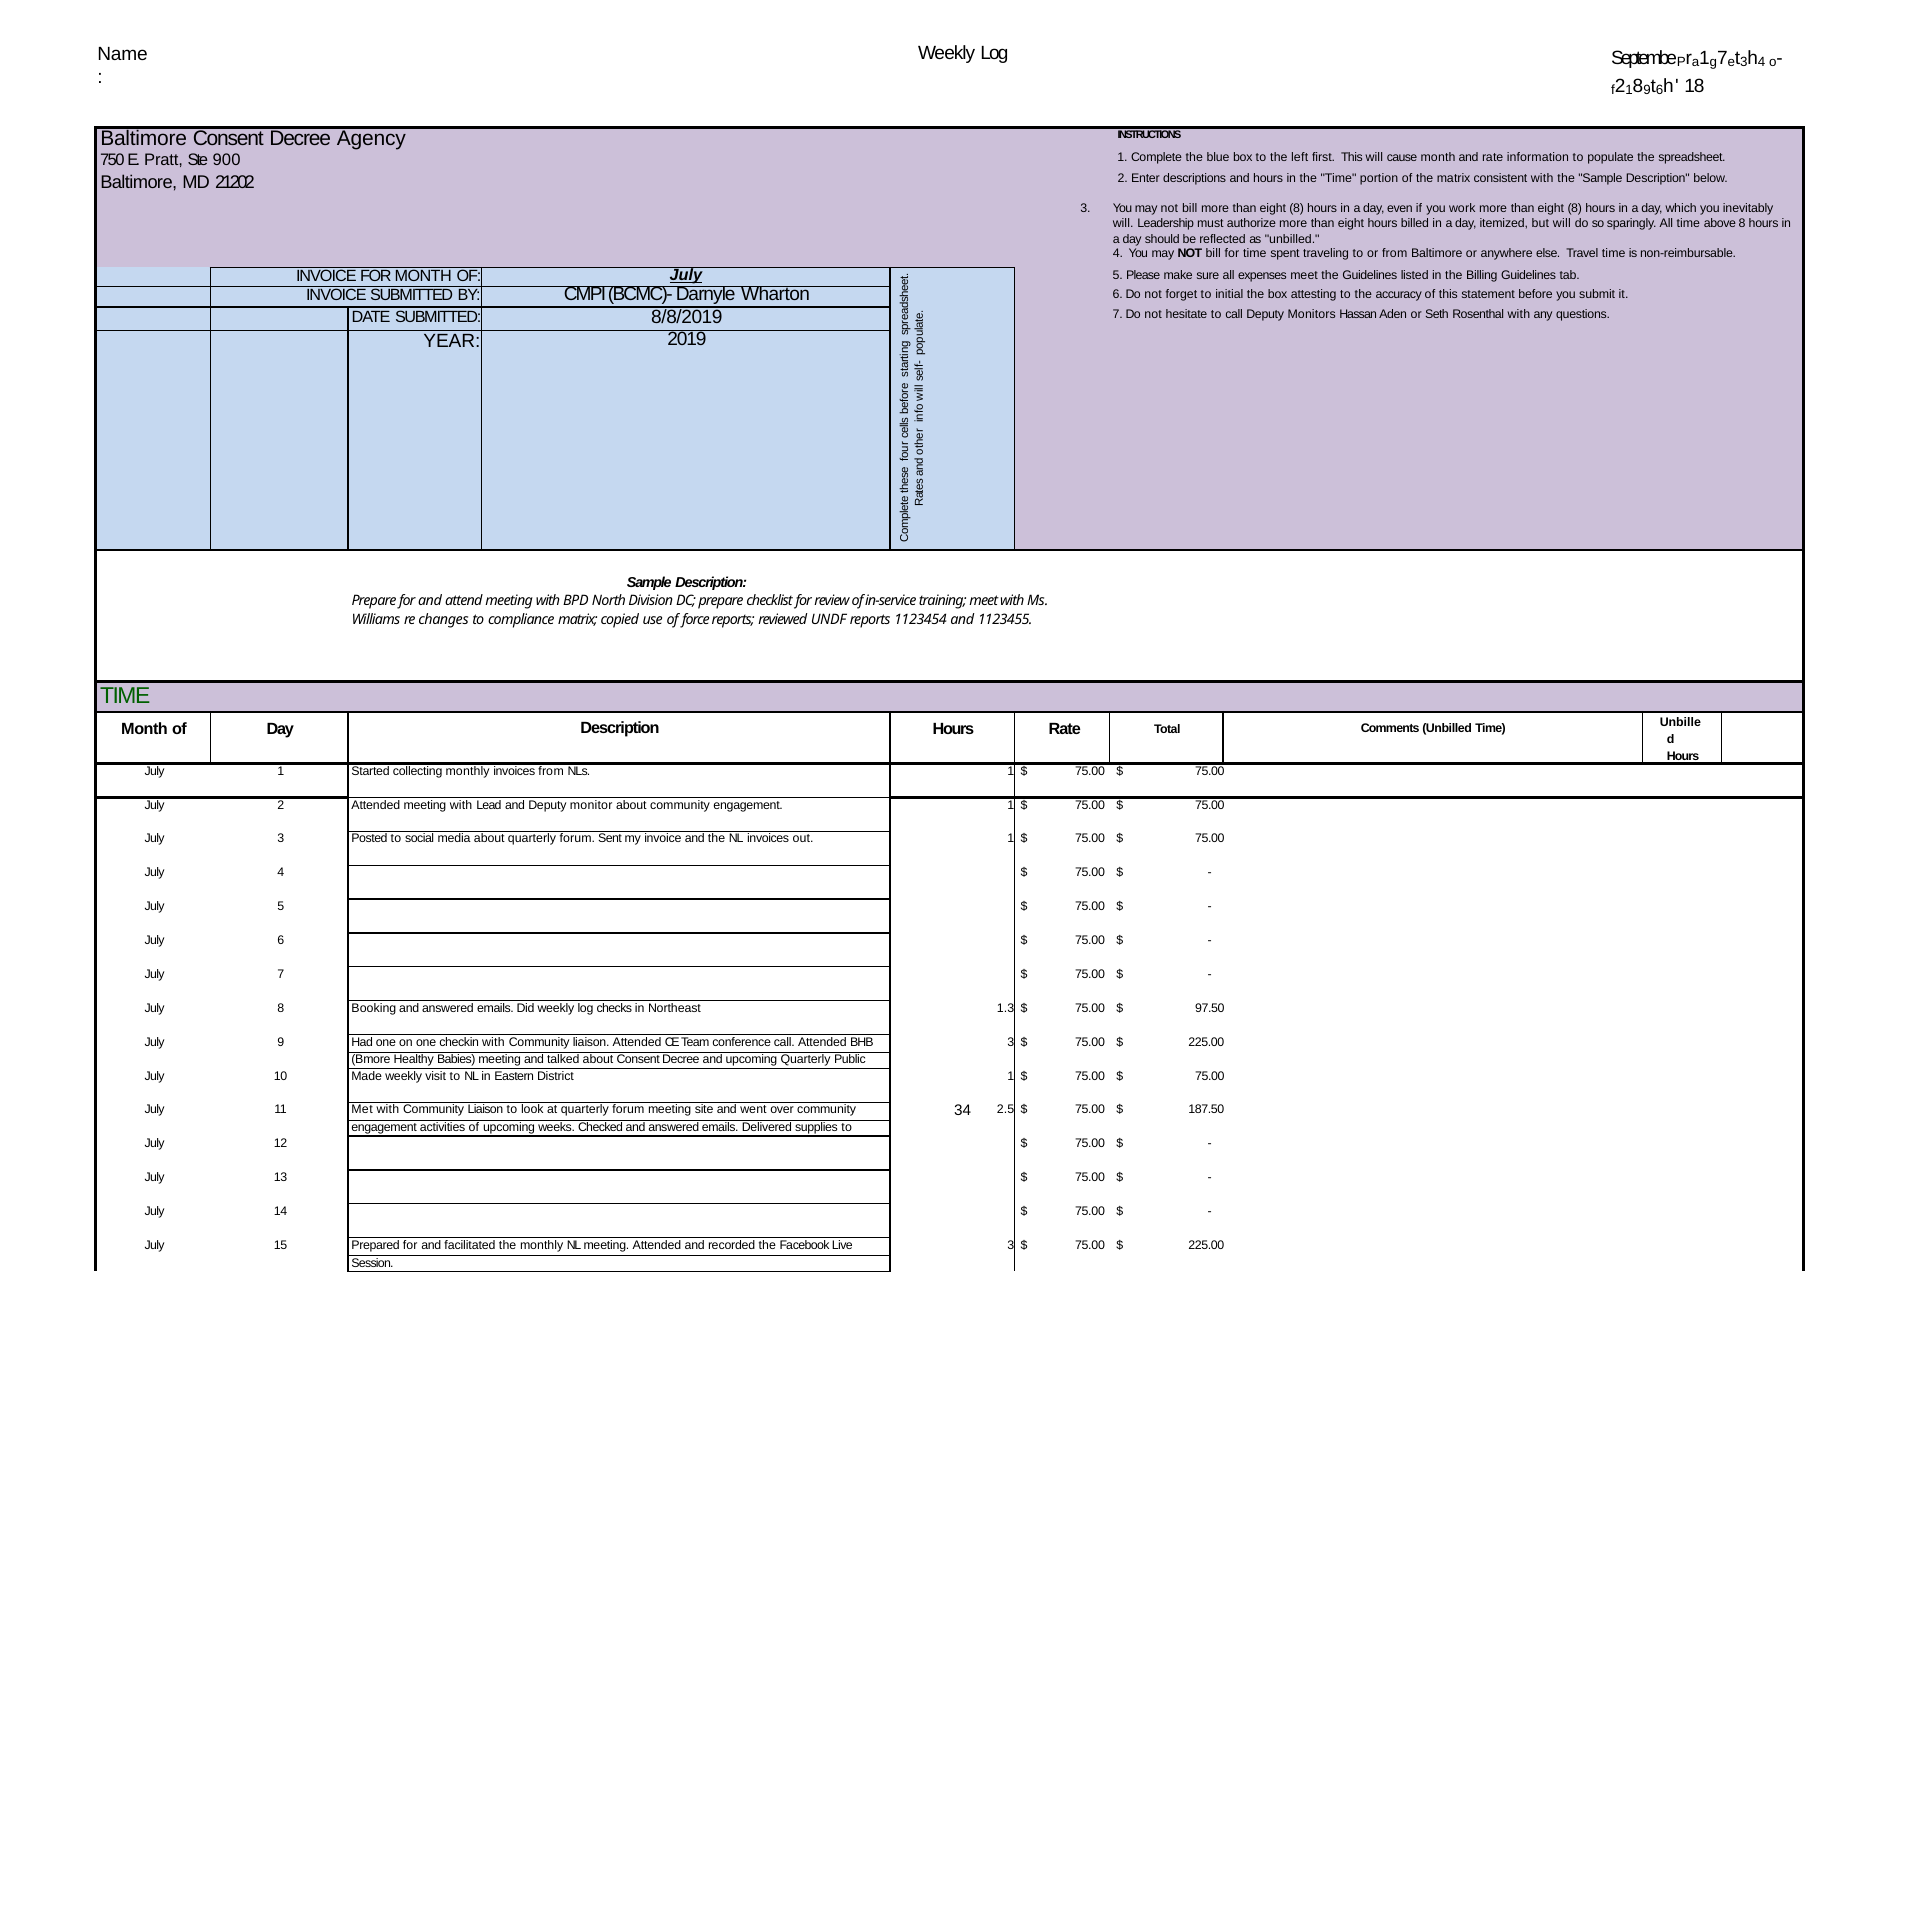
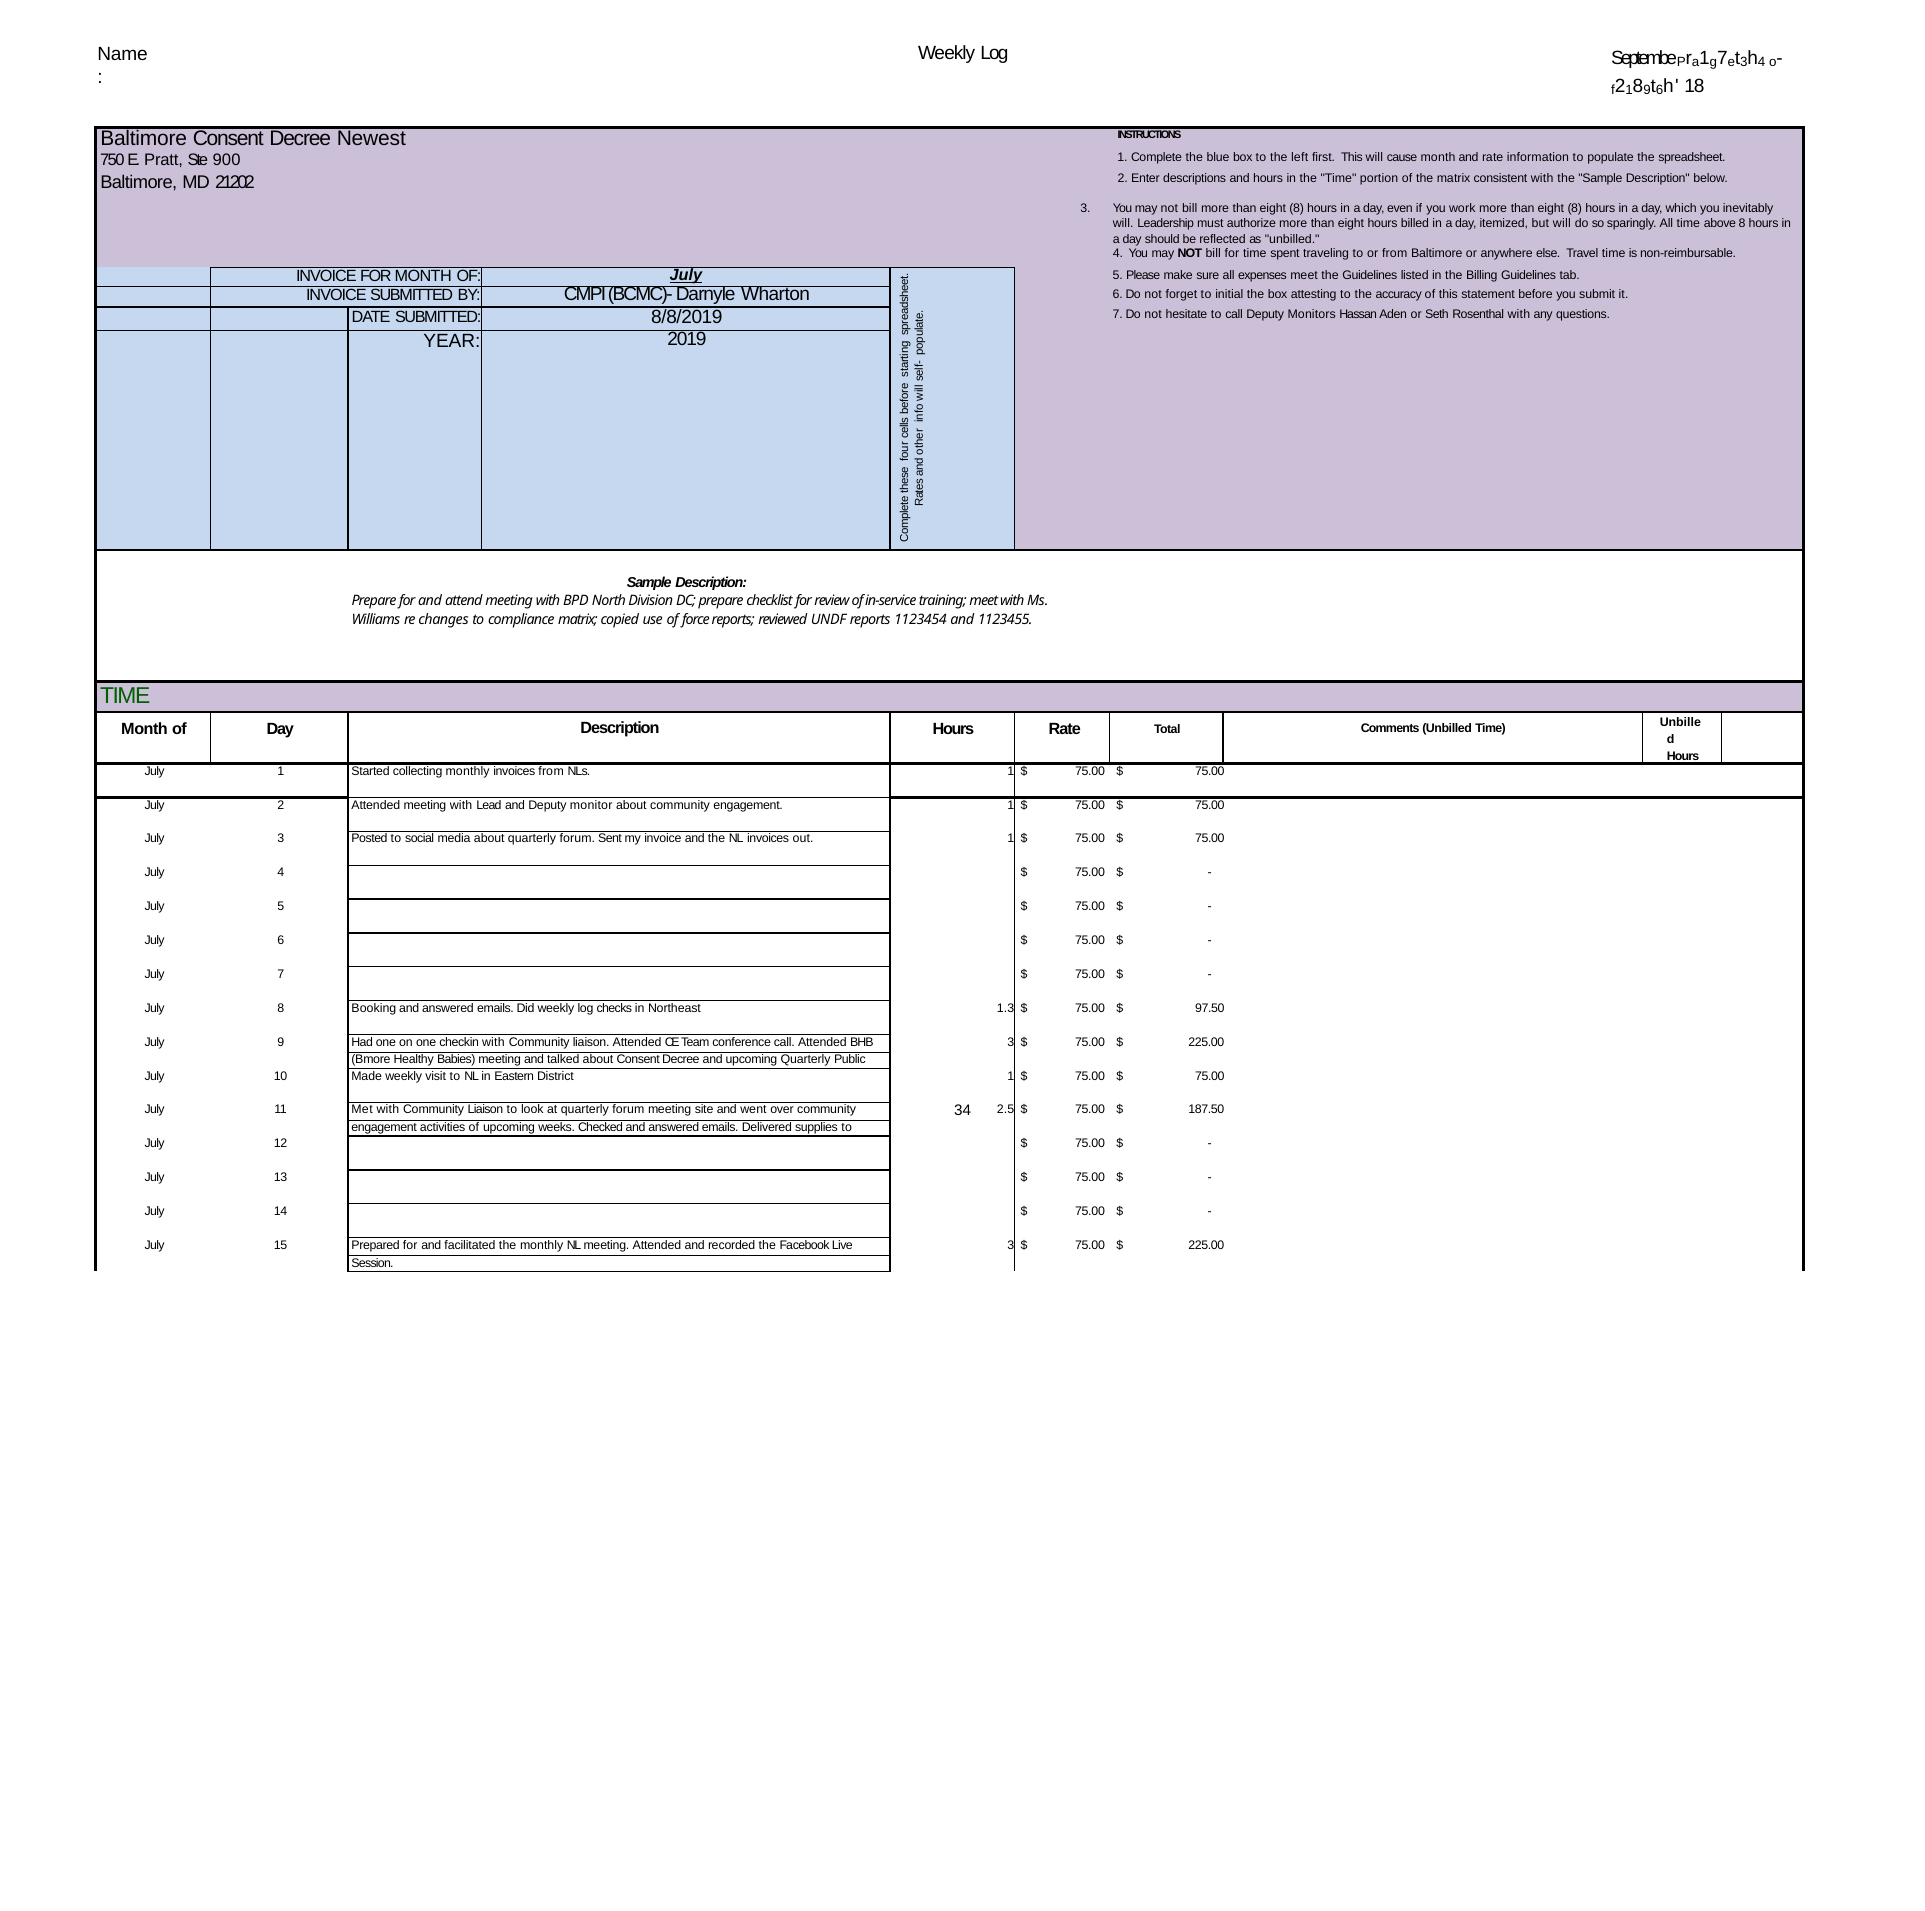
Agency: Agency -> Newest (371, 138)
